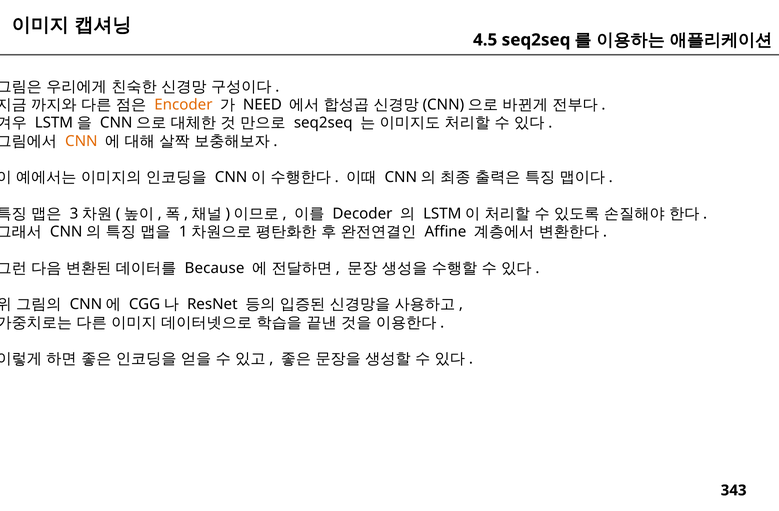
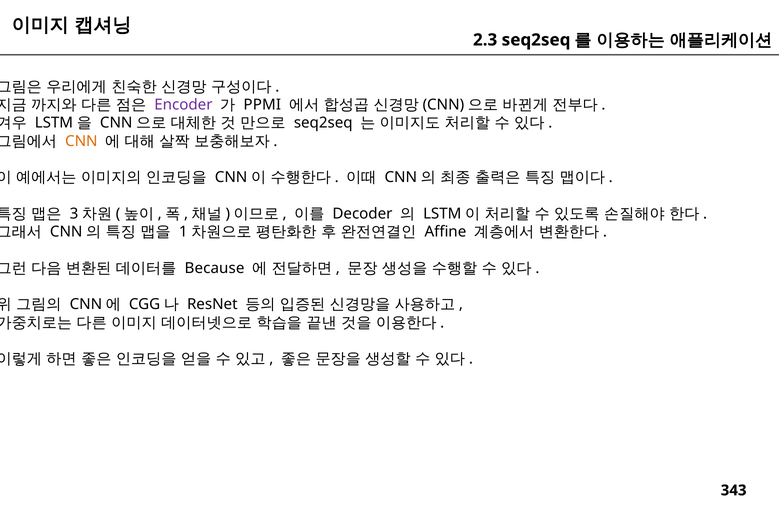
4.5: 4.5 -> 2.3 (485, 40)
Encoder colour: orange -> purple (183, 105)
NEED: NEED -> PPMI (262, 105)
